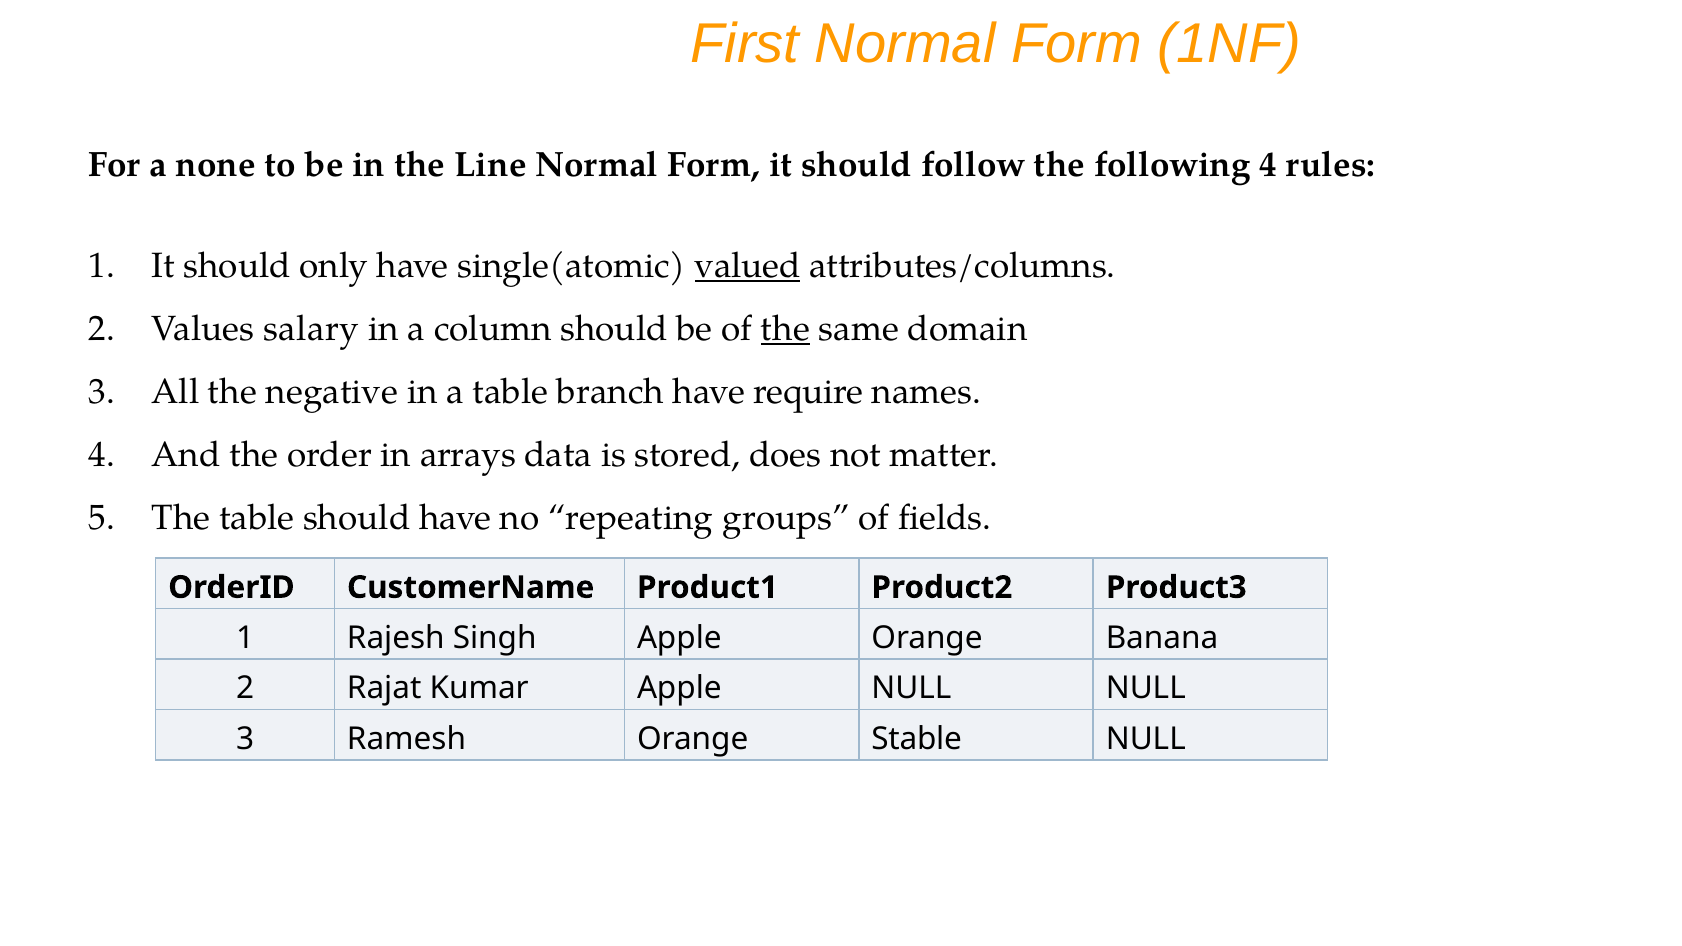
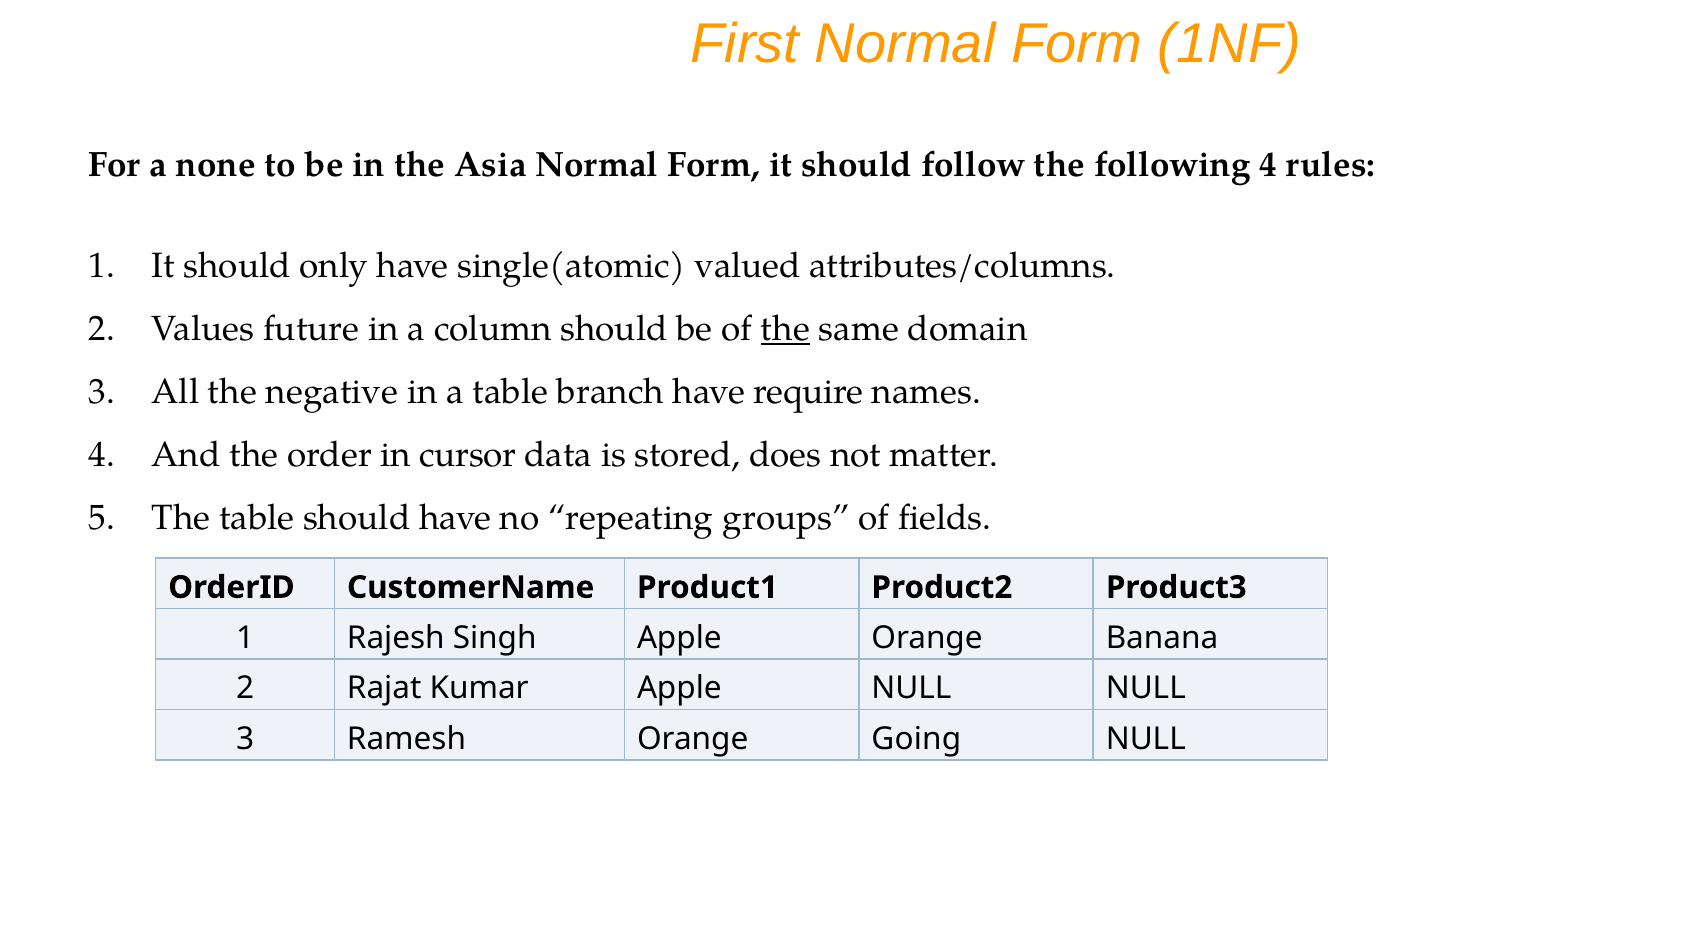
Line: Line -> Asia (490, 165)
valued underline: present -> none (748, 266)
salary: salary -> future (311, 329)
arrays: arrays -> cursor (468, 455)
Stable: Stable -> Going (916, 739)
